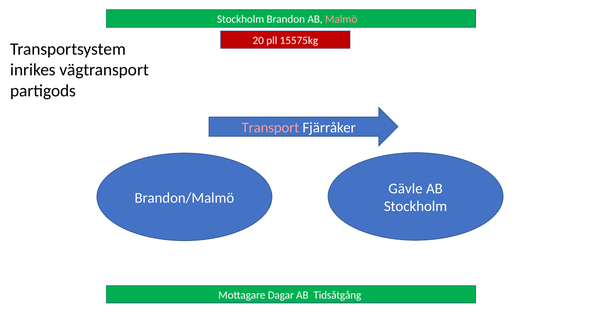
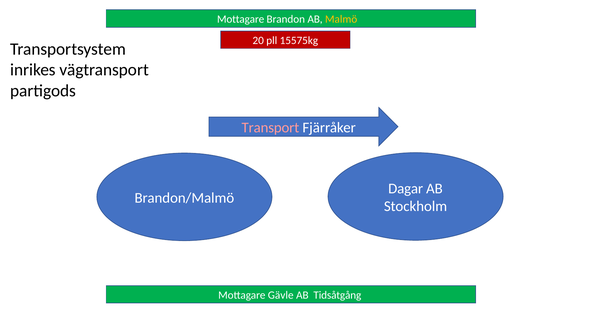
Stockholm: Stockholm -> Mottagare (241, 19)
Malmö colour: pink -> yellow (341, 19)
Gävle: Gävle -> Dagar (406, 188)
Dagar: Dagar -> Gävle (281, 295)
